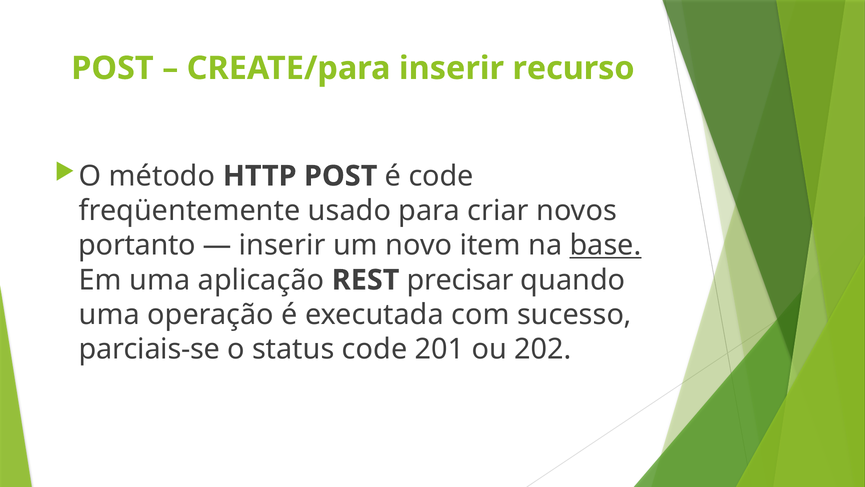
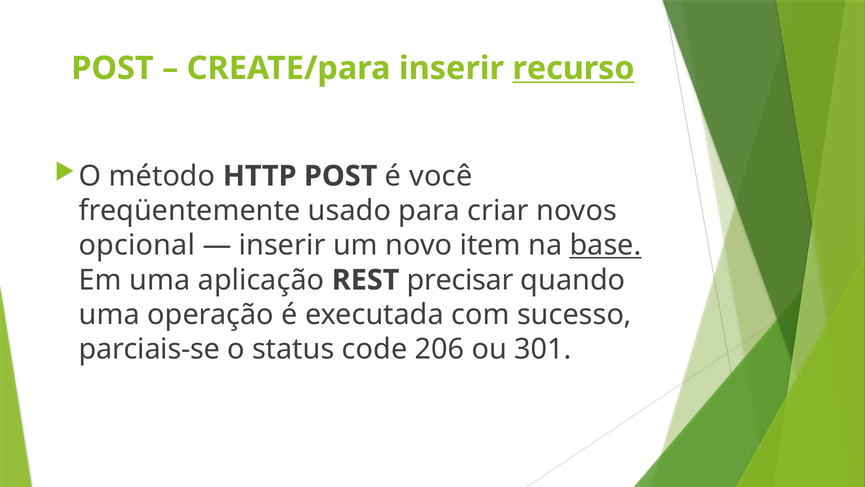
recurso underline: none -> present (573, 68)
é code: code -> você (441, 176)
portanto: portanto -> opcional (137, 245)
201: 201 -> 206 (440, 349)
202: 202 -> 301 (543, 349)
